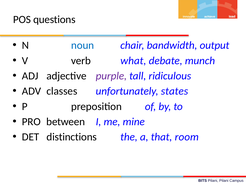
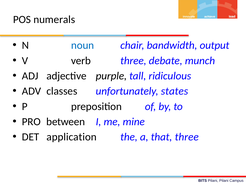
questions: questions -> numerals (54, 20)
verb what: what -> three (133, 61)
purple colour: purple -> black (111, 76)
distinctions: distinctions -> application (72, 137)
that room: room -> three (187, 137)
